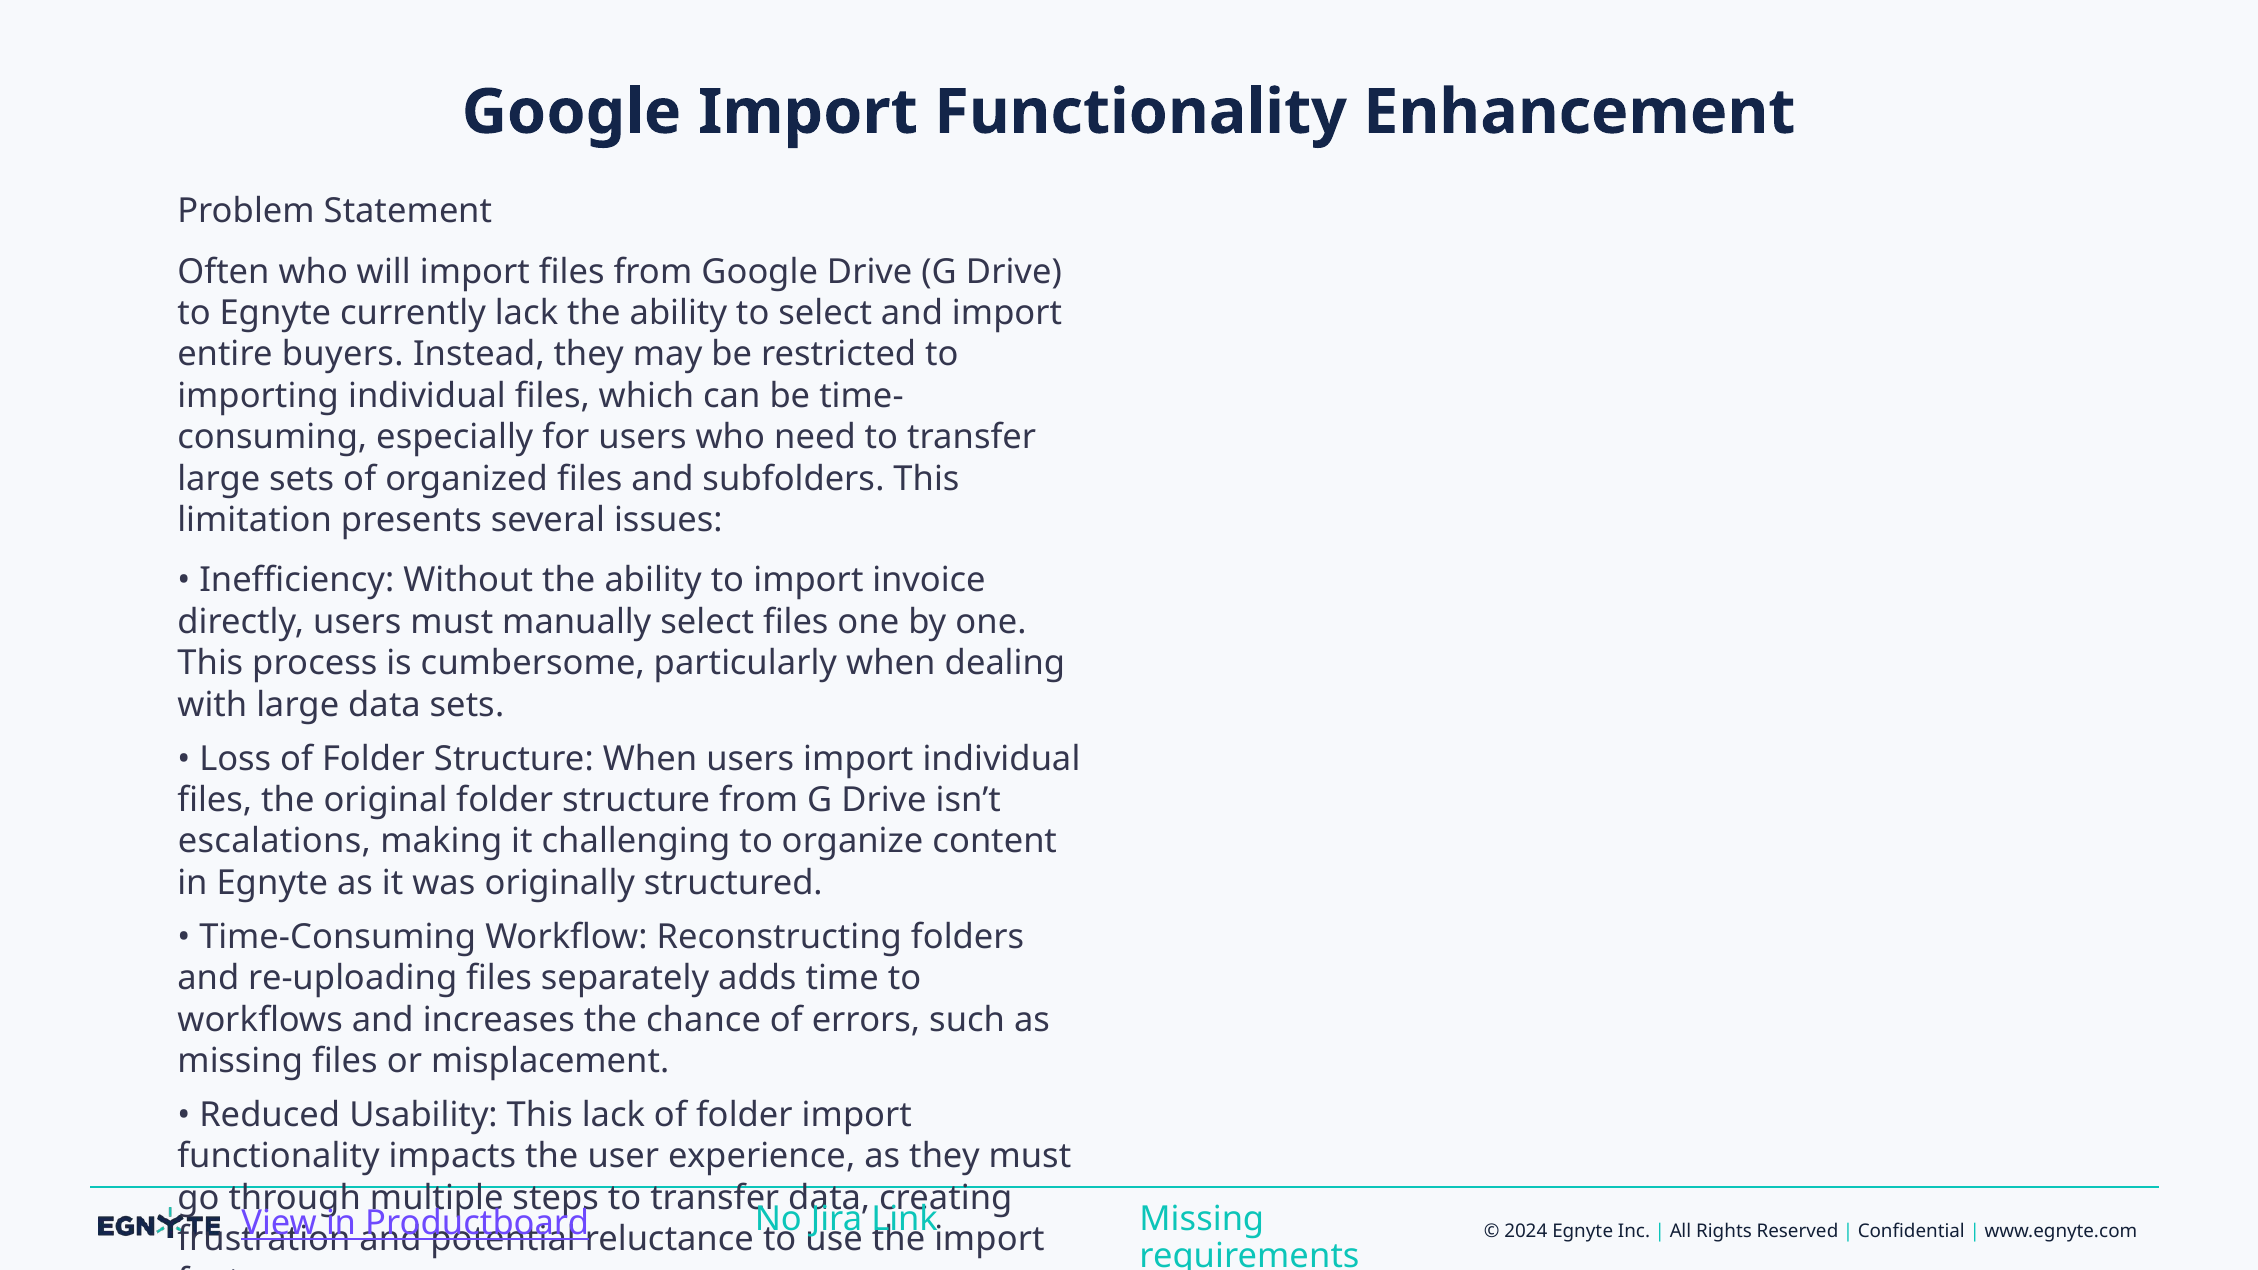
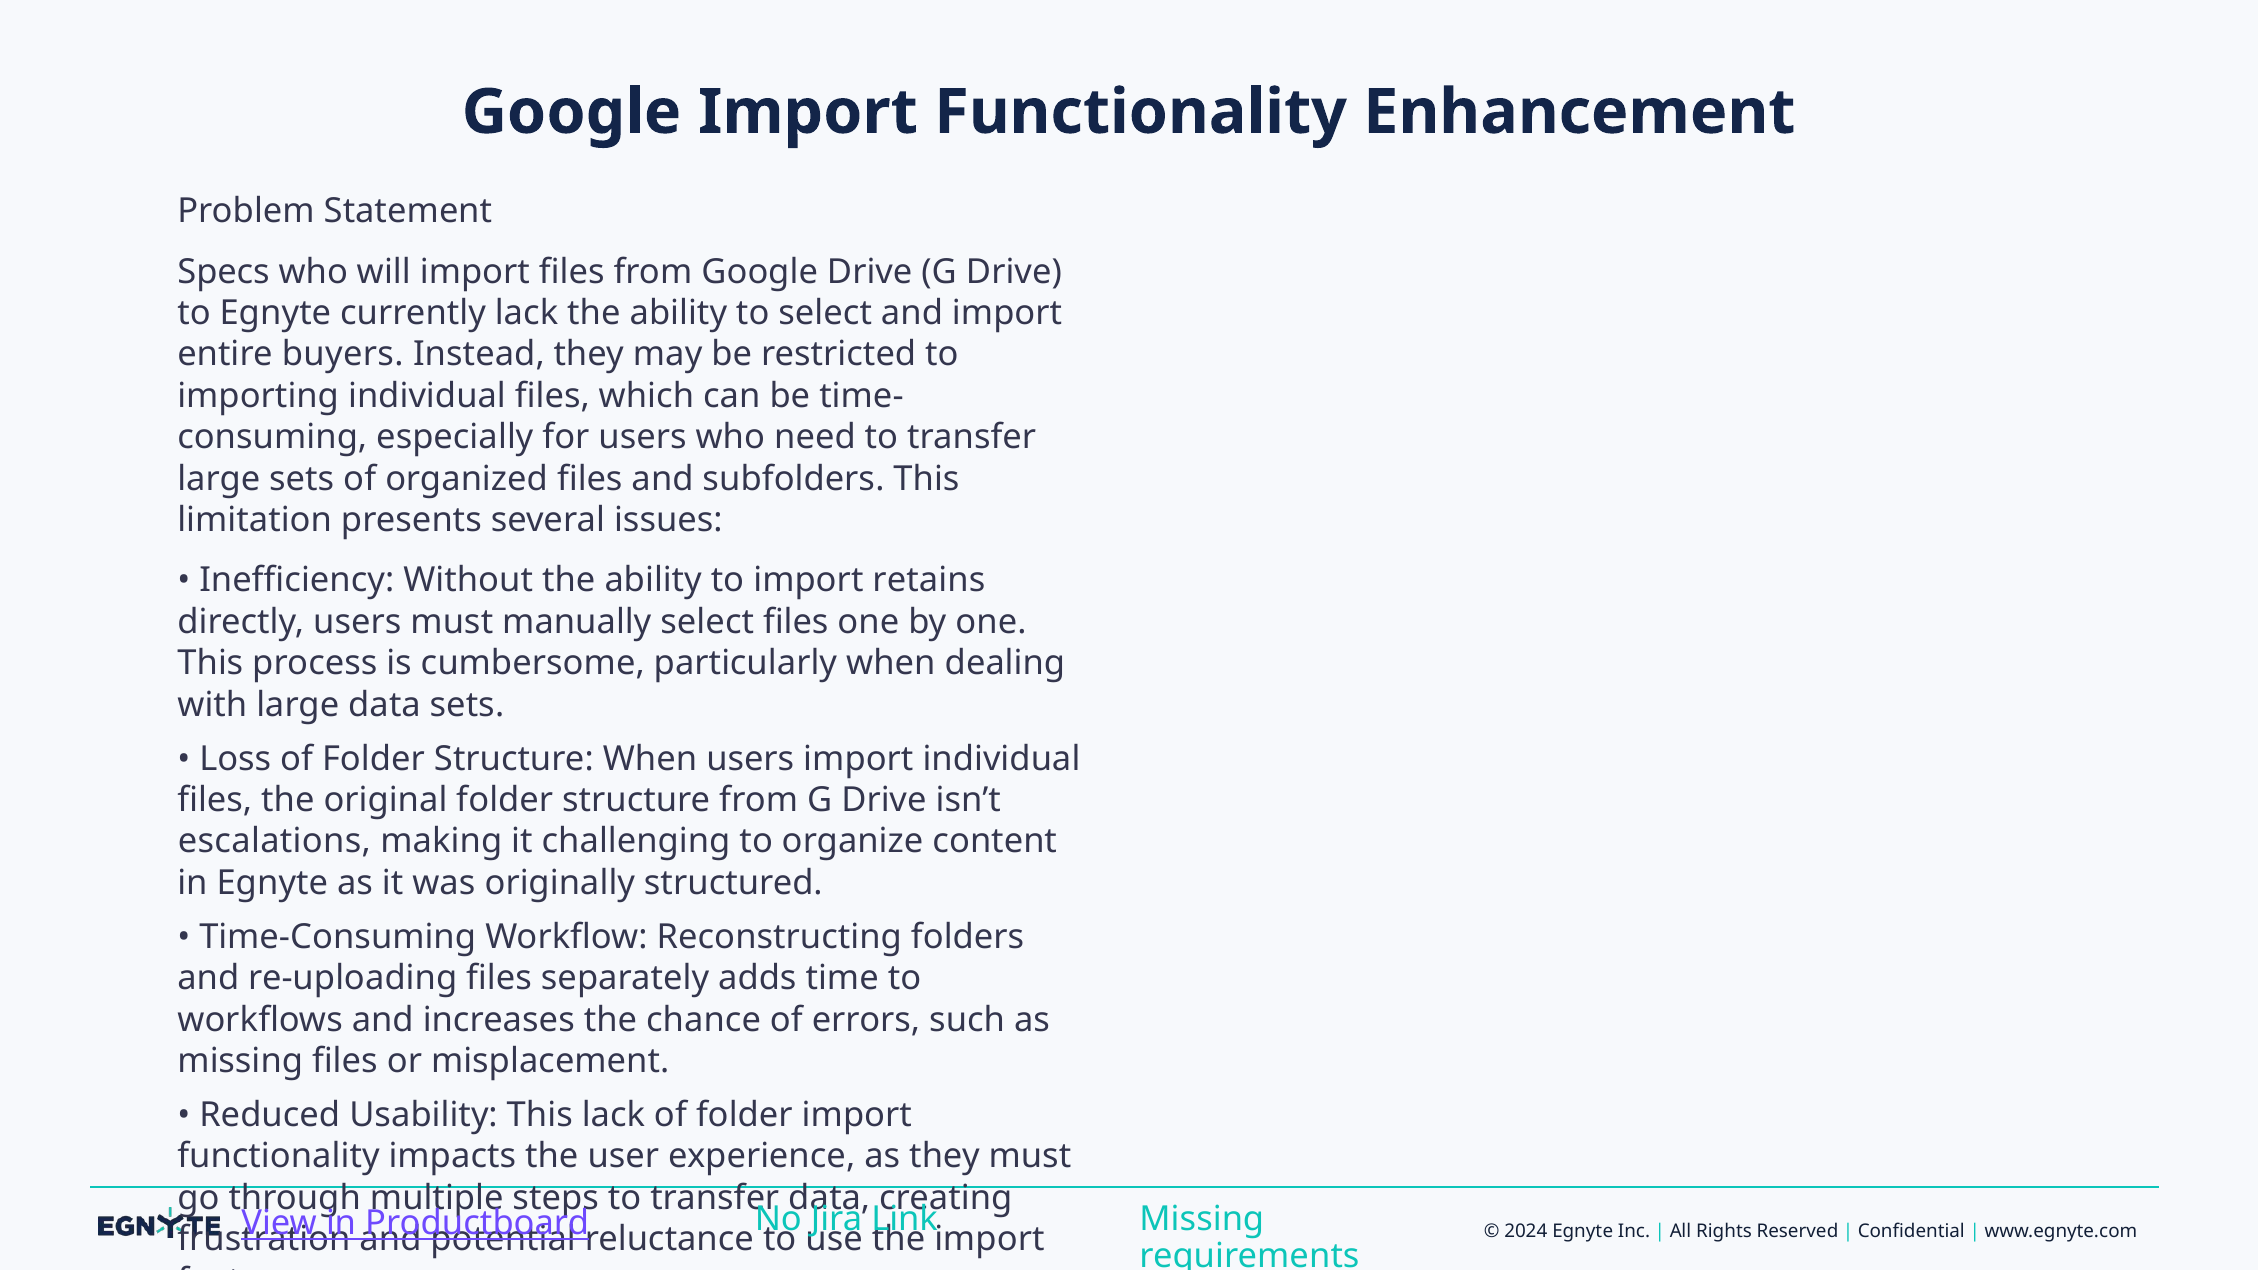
Often: Often -> Specs (224, 272)
invoice: invoice -> retains (929, 580)
